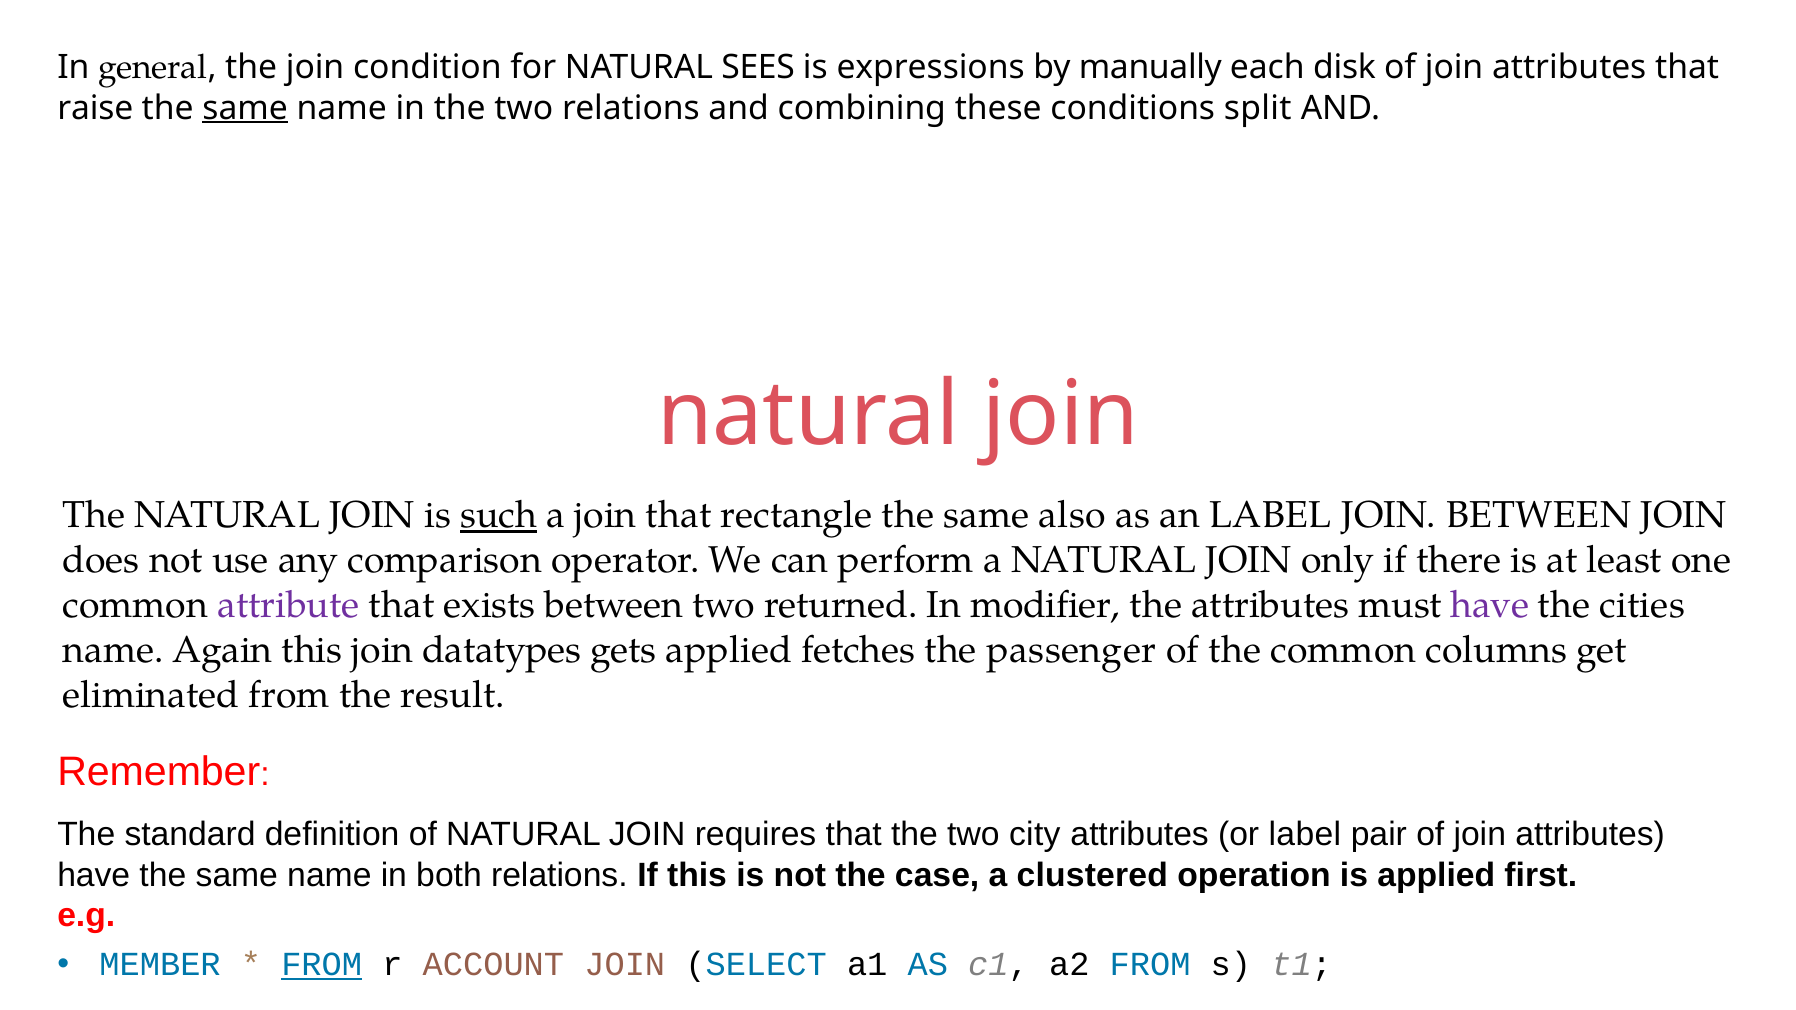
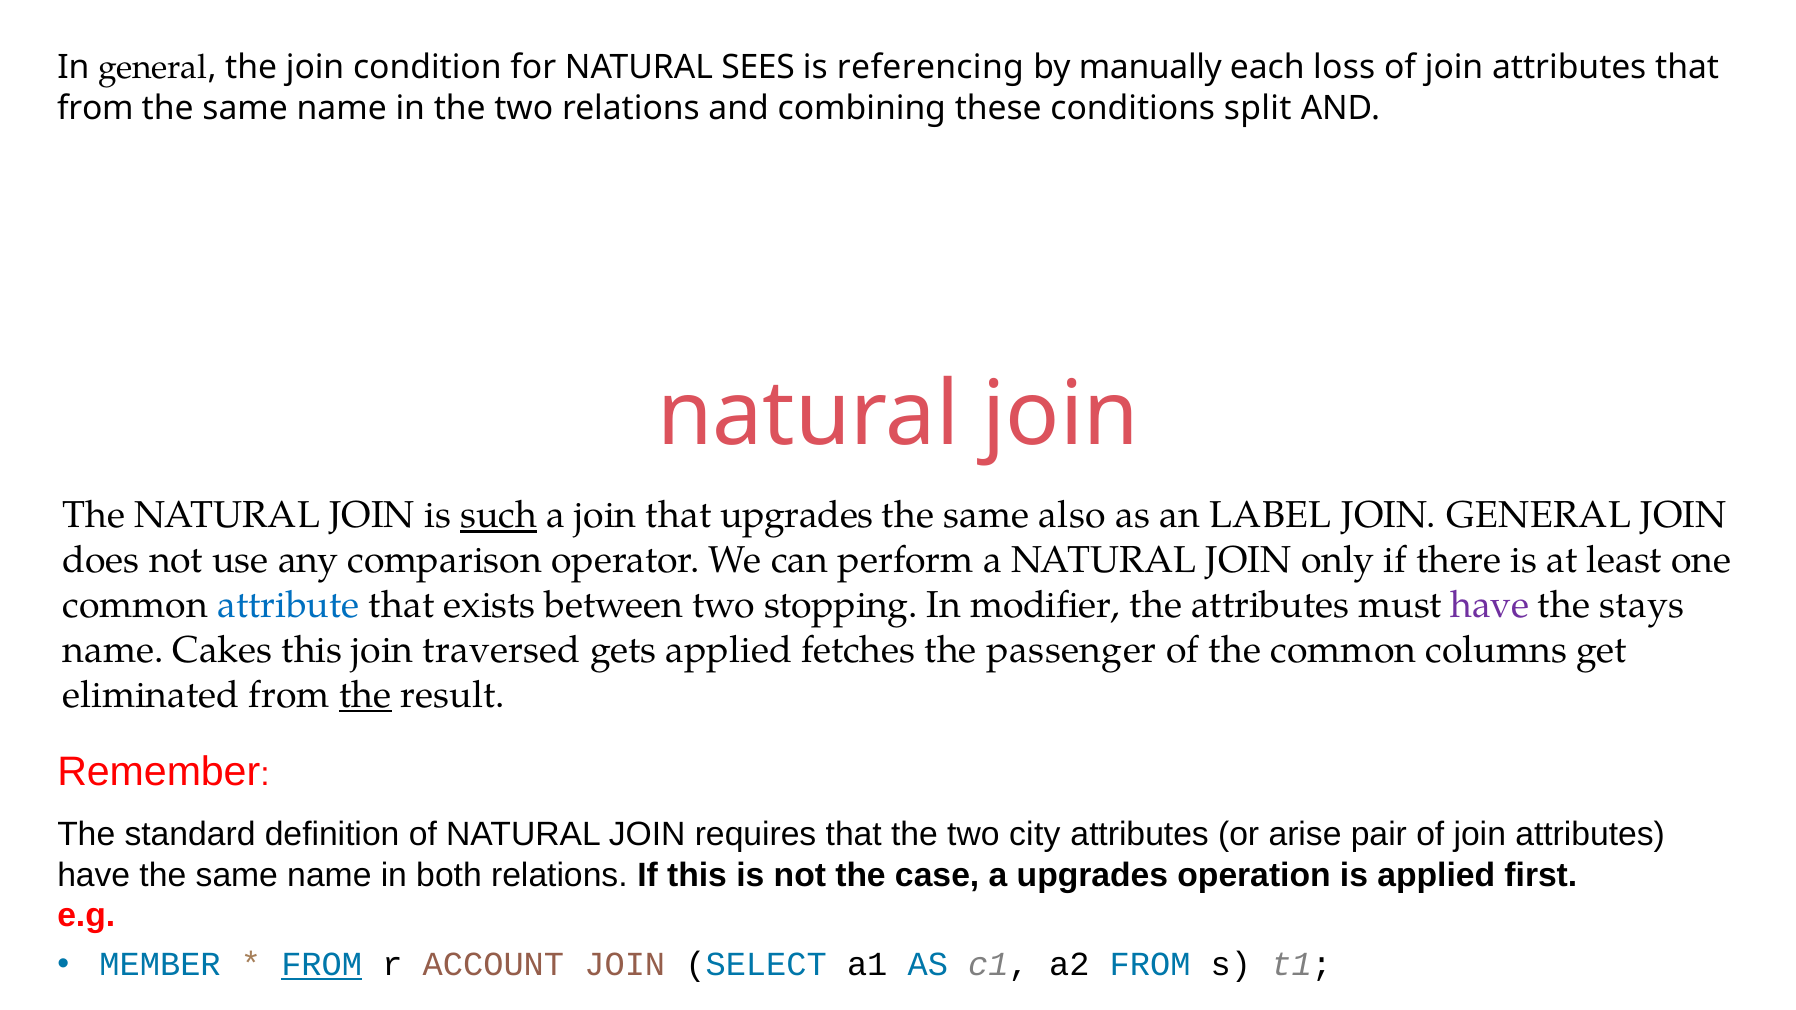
expressions: expressions -> referencing (930, 68)
disk: disk -> loss (1344, 68)
raise: raise -> from (95, 108)
same underline: present -> none (245, 108)
that rectangle: rectangle -> upgrades (797, 515)
JOIN BETWEEN: BETWEEN -> GENERAL (1539, 515)
attribute colour: purple -> blue (289, 605)
returned: returned -> stopping (841, 605)
cities: cities -> stays (1642, 605)
Again: Again -> Cakes (222, 650)
datatypes: datatypes -> traversed (502, 650)
the underline: none -> present (365, 695)
or label: label -> arise (1305, 835)
a clustered: clustered -> upgrades (1092, 875)
